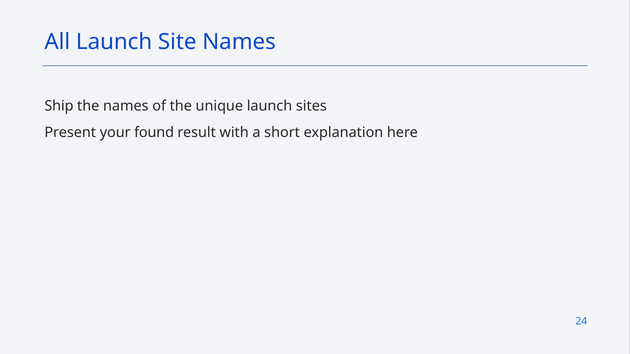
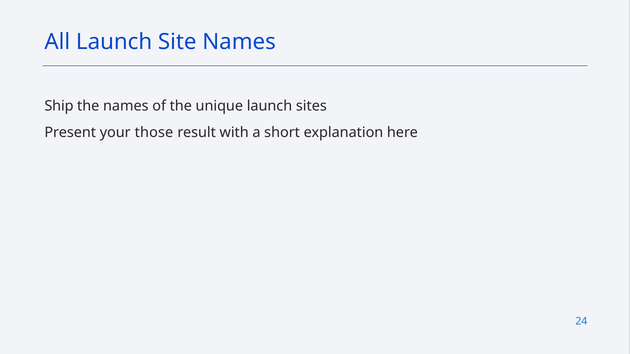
found: found -> those (154, 133)
